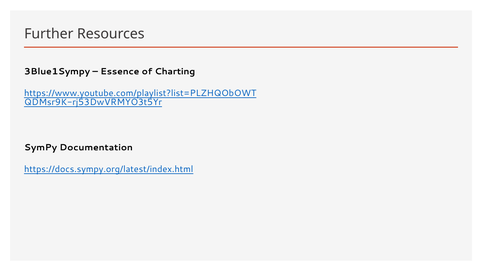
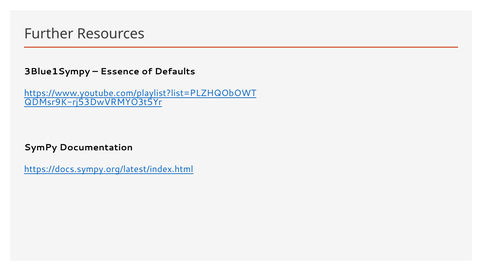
Charting: Charting -> Defaults (175, 72)
